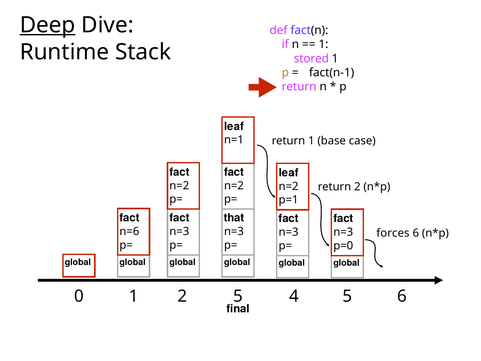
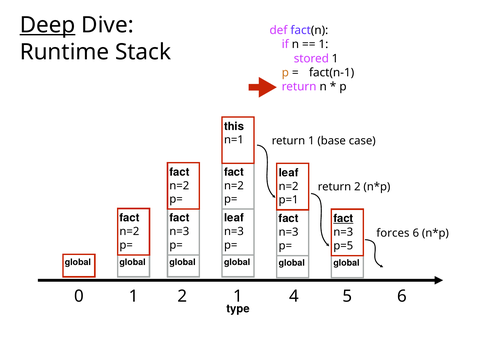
leaf: leaf -> this (234, 126)
that: that -> leaf (234, 218)
fact underline: none -> present (343, 218)
n=6: n=6 -> n=2 (129, 231)
p=0: p=0 -> p=5 (343, 246)
2 5: 5 -> 1 (238, 296)
final: final -> type (238, 309)
